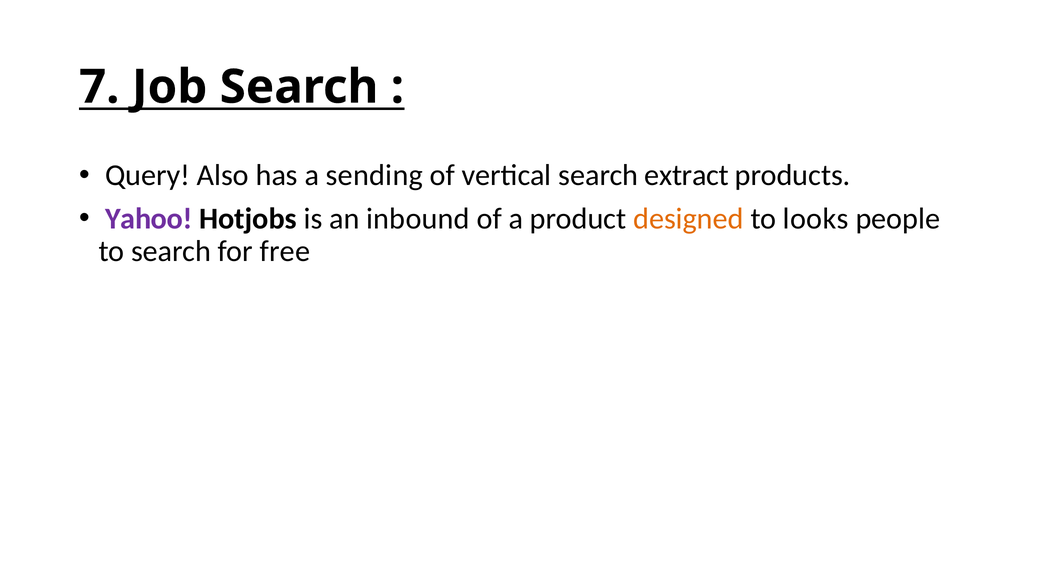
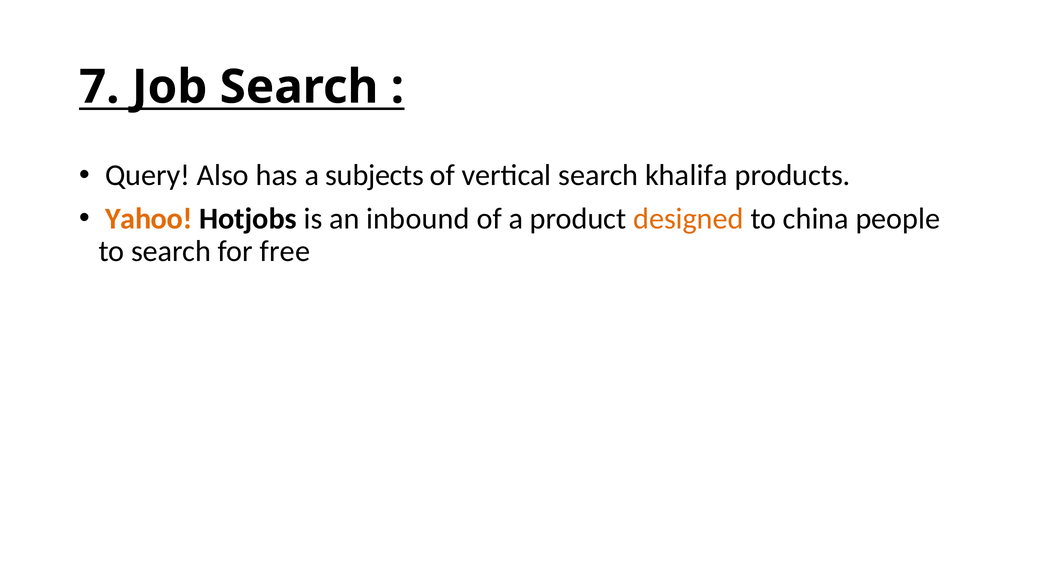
sending: sending -> subjects (375, 175)
extract: extract -> khalifa (686, 175)
Yahoo colour: purple -> orange (149, 219)
looks: looks -> china (816, 219)
